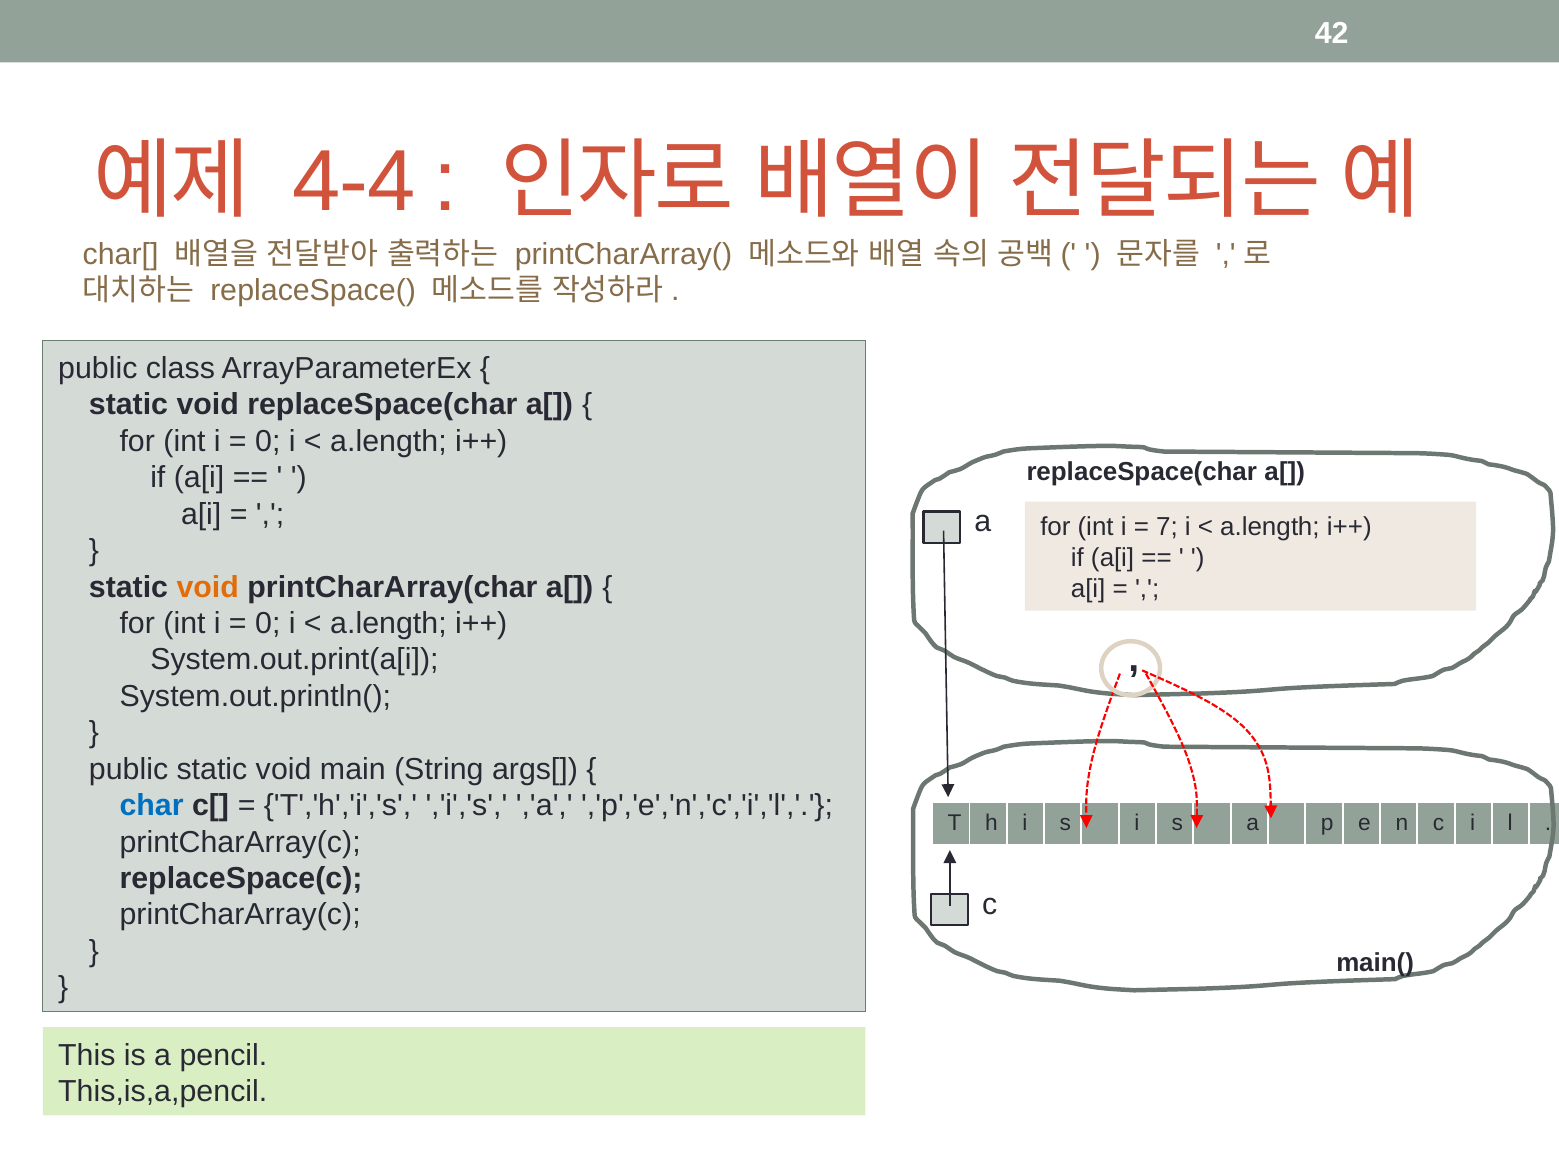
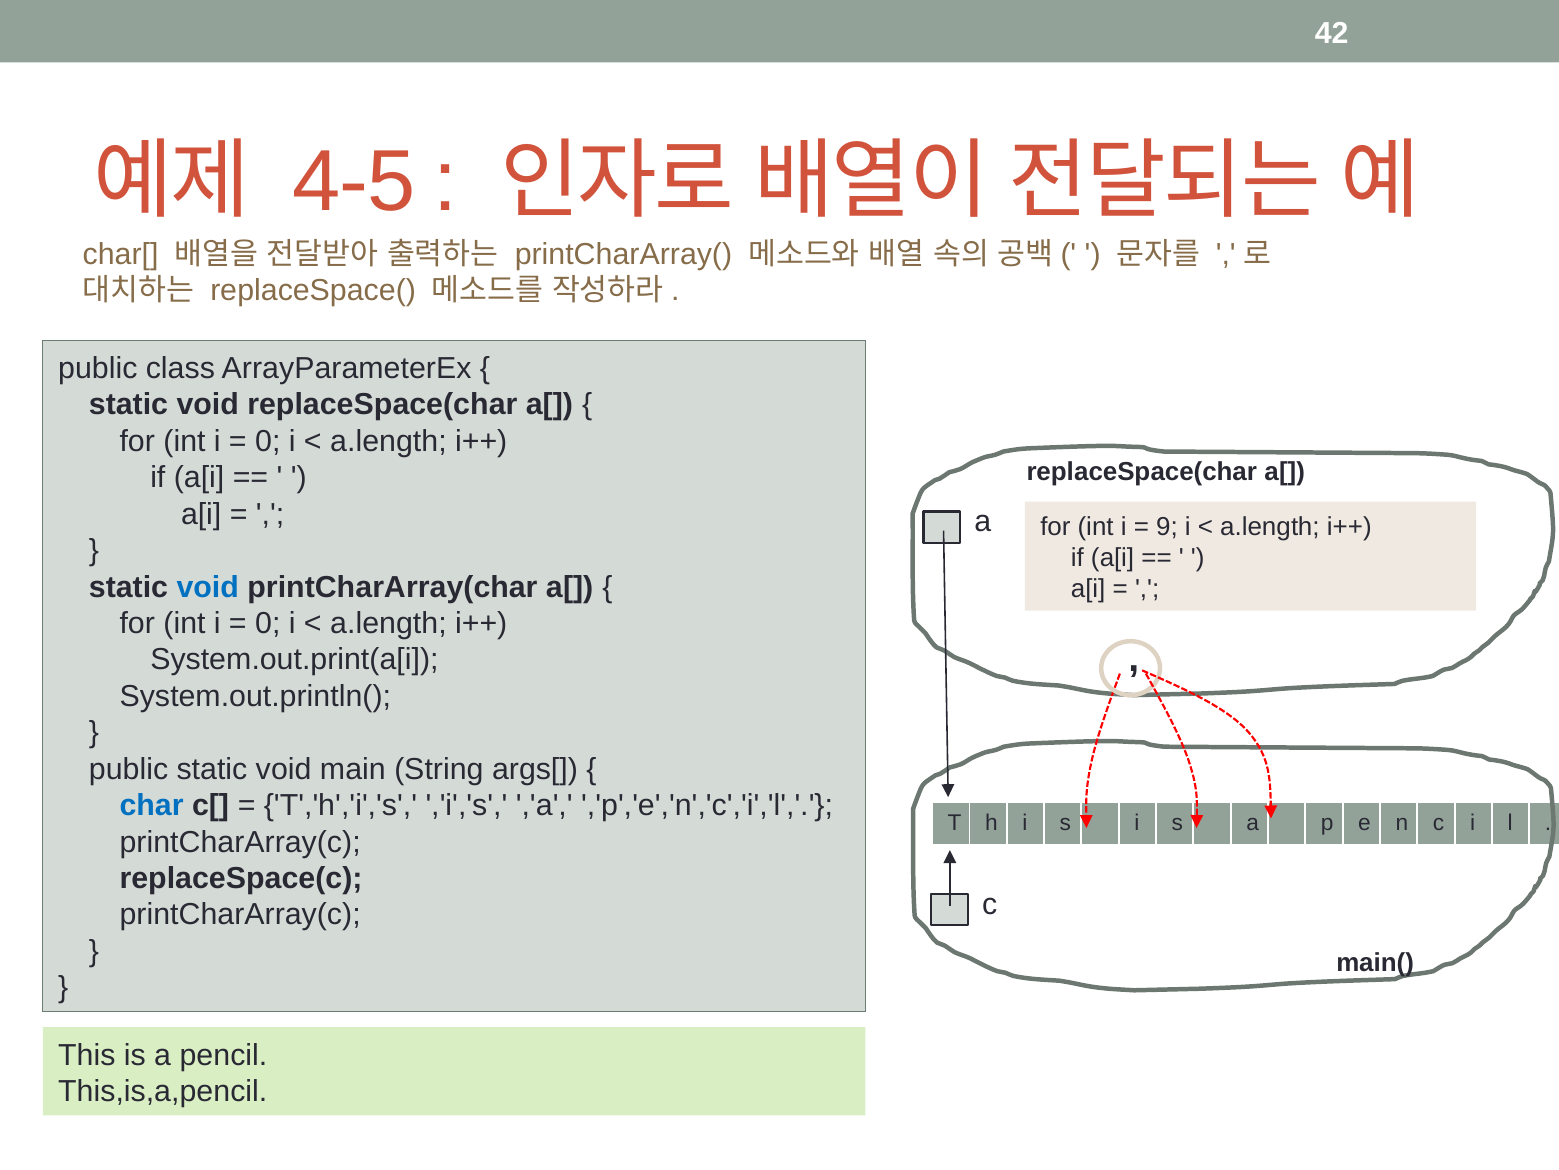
4-4: 4-4 -> 4-5 (354, 181)
7: 7 -> 9 (1167, 526)
void colour: orange -> blue (208, 587)
